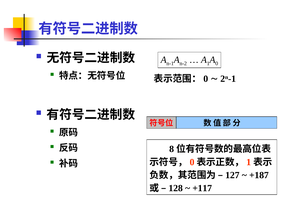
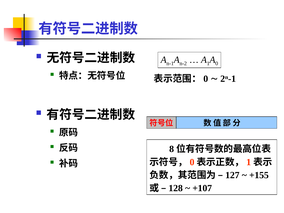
+187: +187 -> +155 (259, 175)
+117: +117 -> +107 (202, 188)
